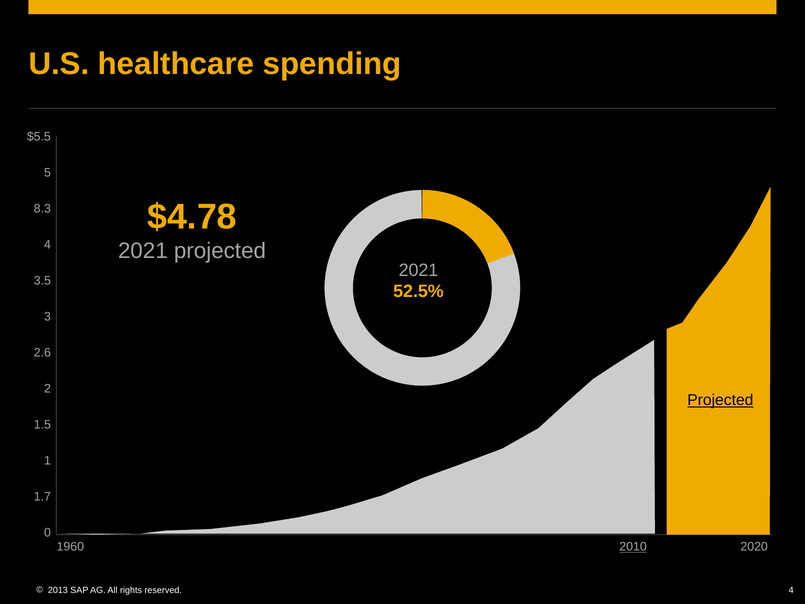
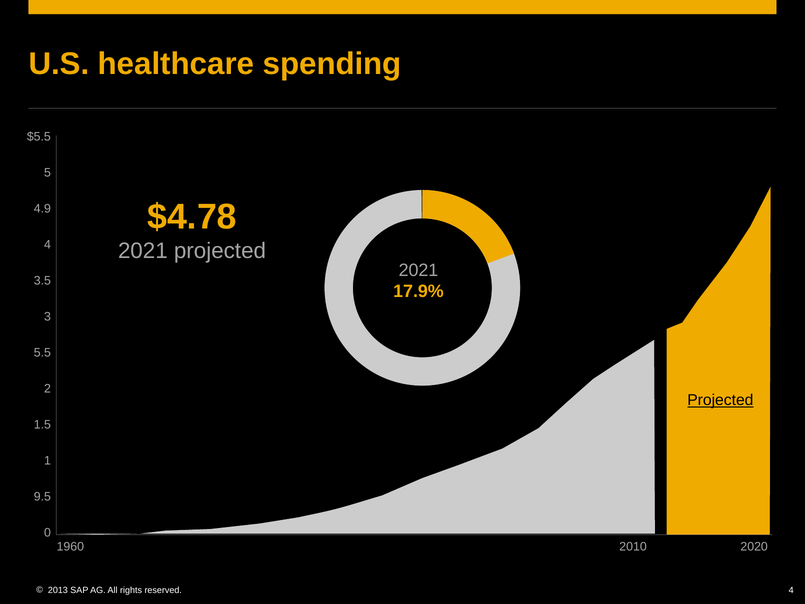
8.3: 8.3 -> 4.9 (42, 208)
52.5%: 52.5% -> 17.9% (418, 291)
2.6: 2.6 -> 5.5 (42, 352)
1.7: 1.7 -> 9.5 (42, 497)
2010 underline: present -> none (633, 547)
